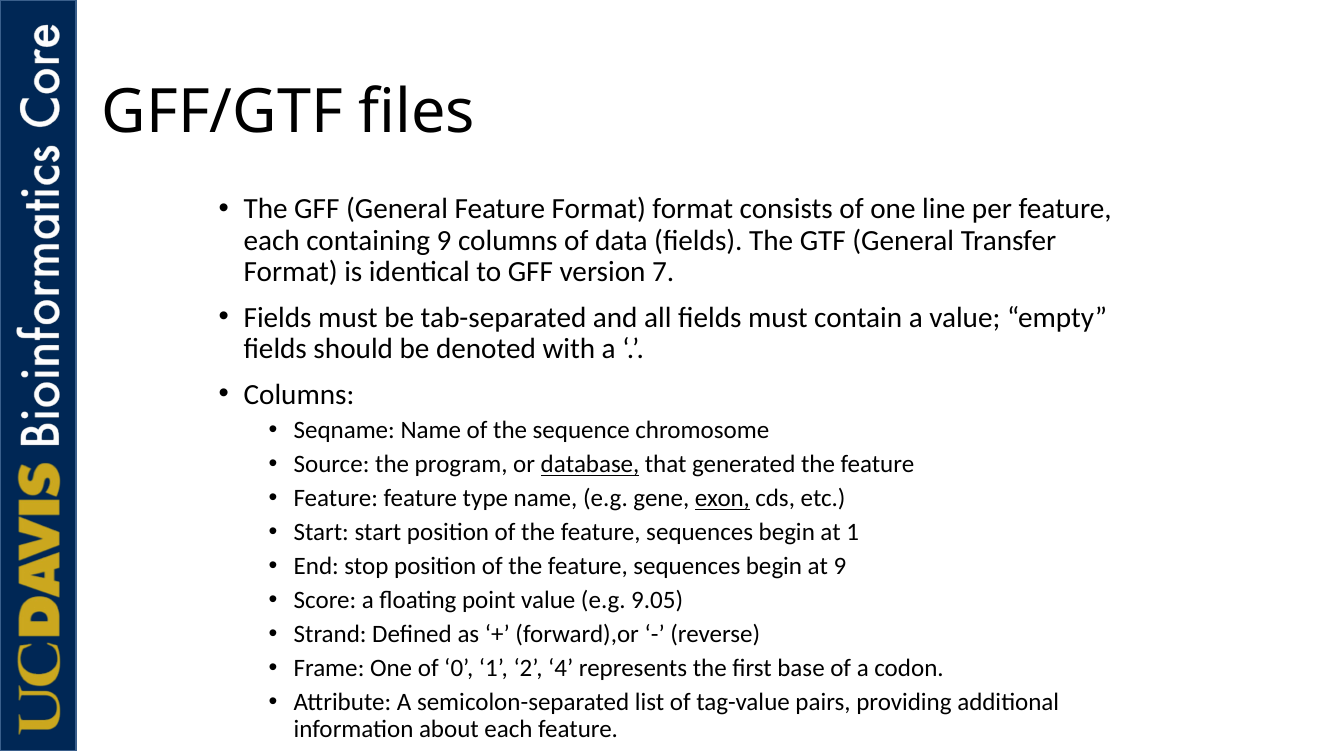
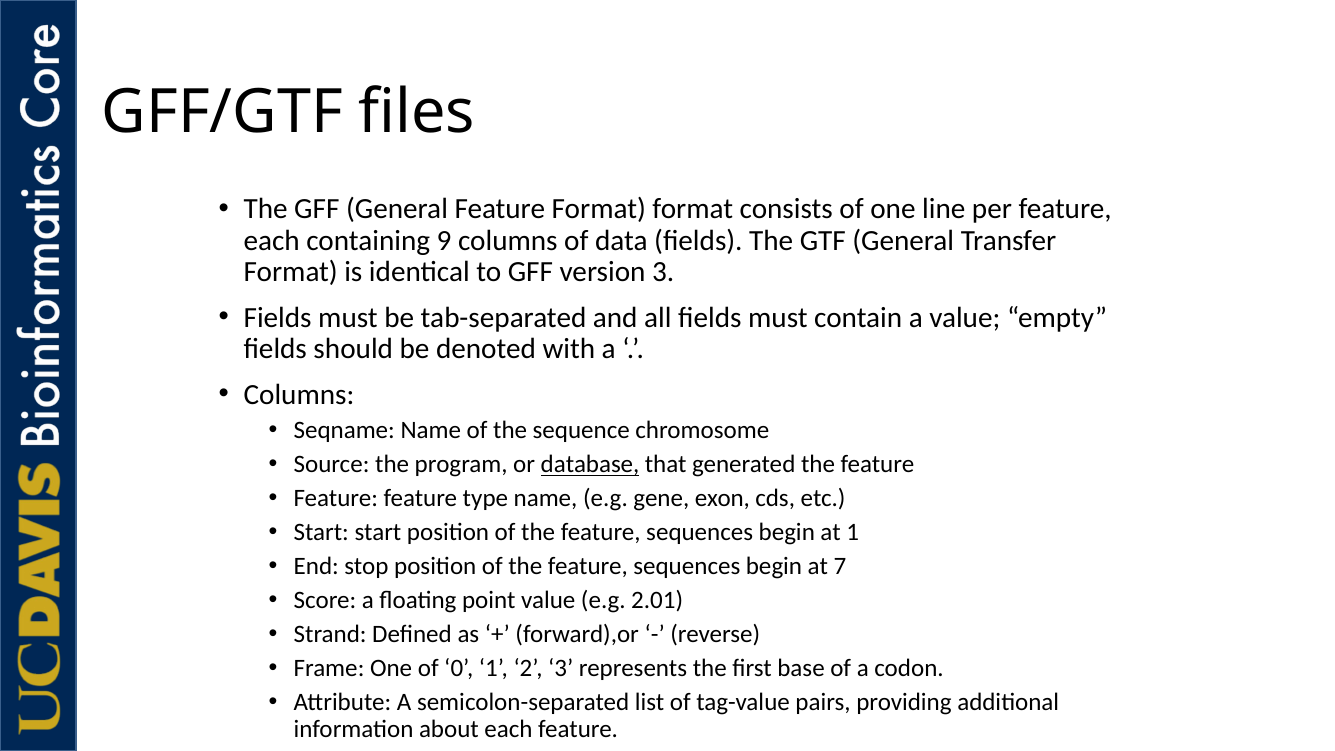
version 7: 7 -> 3 (663, 272)
exon underline: present -> none (722, 499)
at 9: 9 -> 7 (840, 567)
9.05: 9.05 -> 2.01 (657, 600)
2 4: 4 -> 3 (561, 668)
